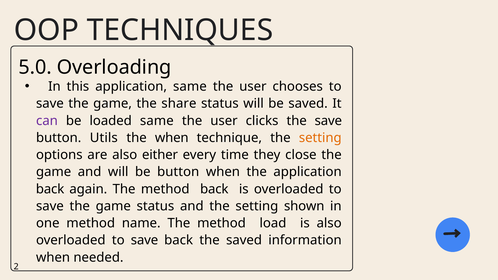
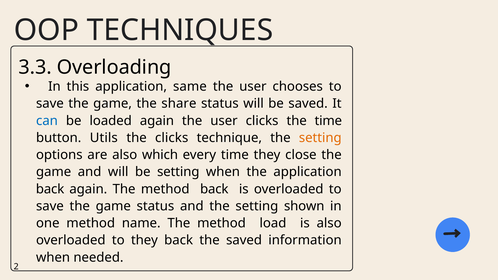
5.0: 5.0 -> 3.3 (35, 67)
can colour: purple -> blue (47, 121)
loaded same: same -> again (157, 121)
the save: save -> time (328, 121)
the when: when -> clicks (172, 138)
either: either -> which (160, 155)
be button: button -> setting (178, 172)
save: save -> they (144, 240)
